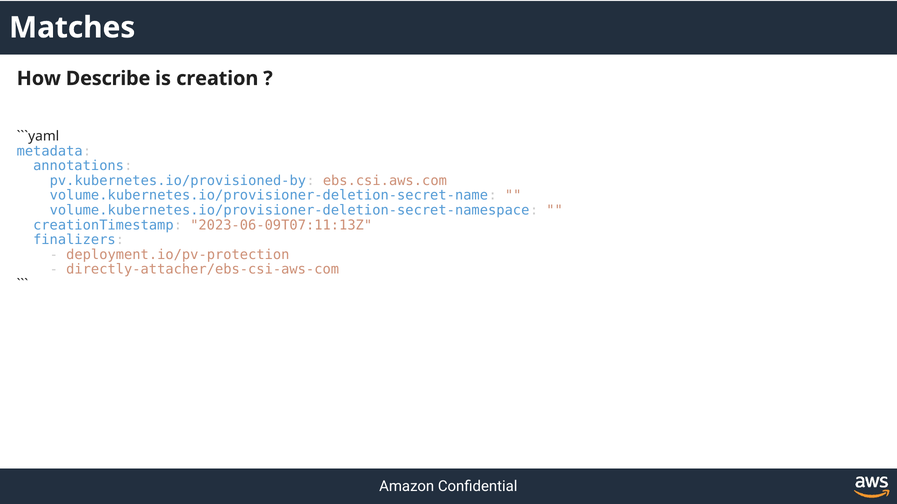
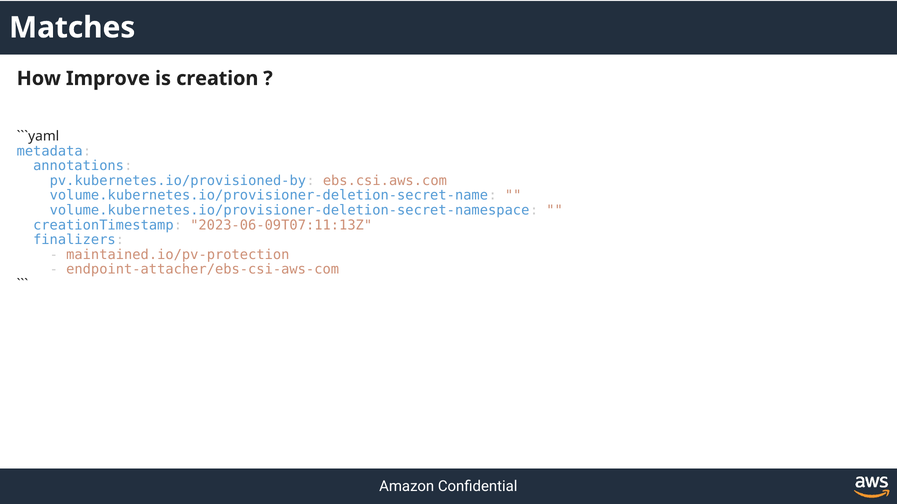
Describe: Describe -> Improve (108, 79)
deployment.io/pv-protection: deployment.io/pv-protection -> maintained.io/pv-protection (178, 255)
directly-attacher/ebs-csi-aws-com: directly-attacher/ebs-csi-aws-com -> endpoint-attacher/ebs-csi-aws-com (203, 270)
